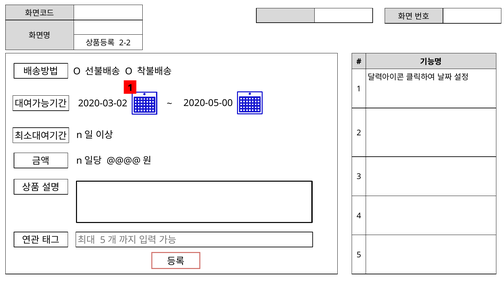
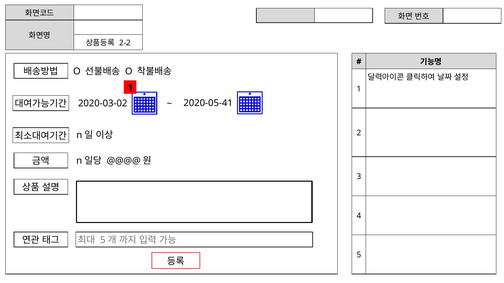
2020-05-00: 2020-05-00 -> 2020-05-41 (208, 103)
